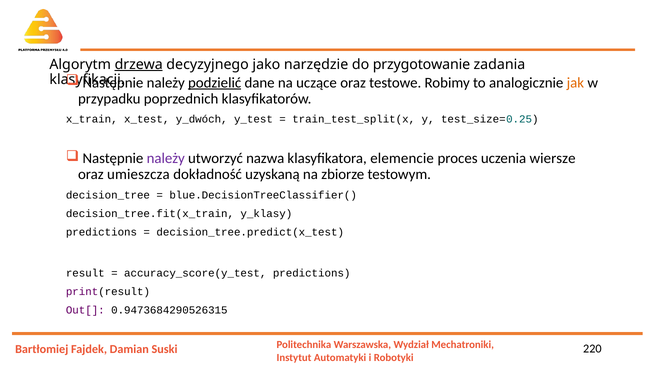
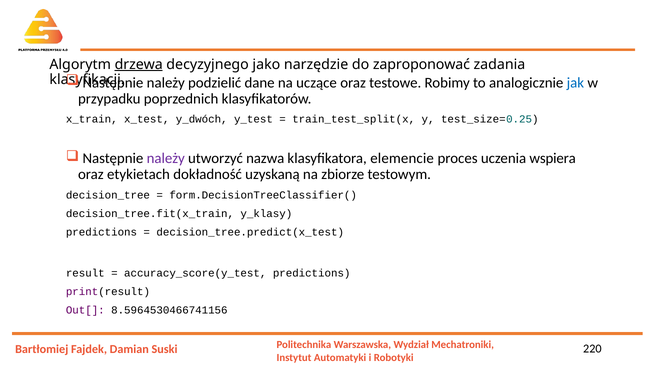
przygotowanie: przygotowanie -> zaproponować (421, 64)
podzielić underline: present -> none (215, 83)
jak colour: orange -> blue (575, 83)
wiersze: wiersze -> wspiera (553, 158)
umieszcza: umieszcza -> etykietach (138, 175)
blue.DecisionTreeClassifier(: blue.DecisionTreeClassifier( -> form.DecisionTreeClassifier( (263, 195)
0.9473684290526315: 0.9473684290526315 -> 8.5964530466741156 (169, 310)
